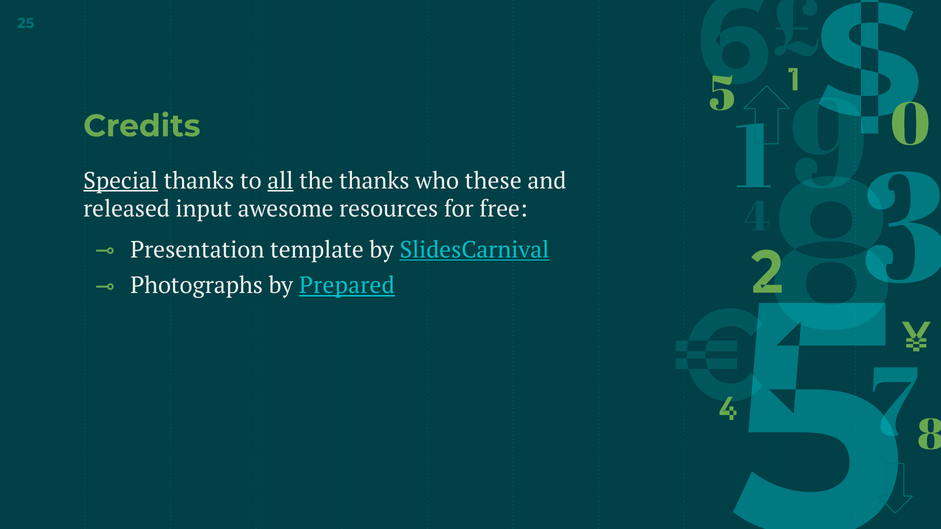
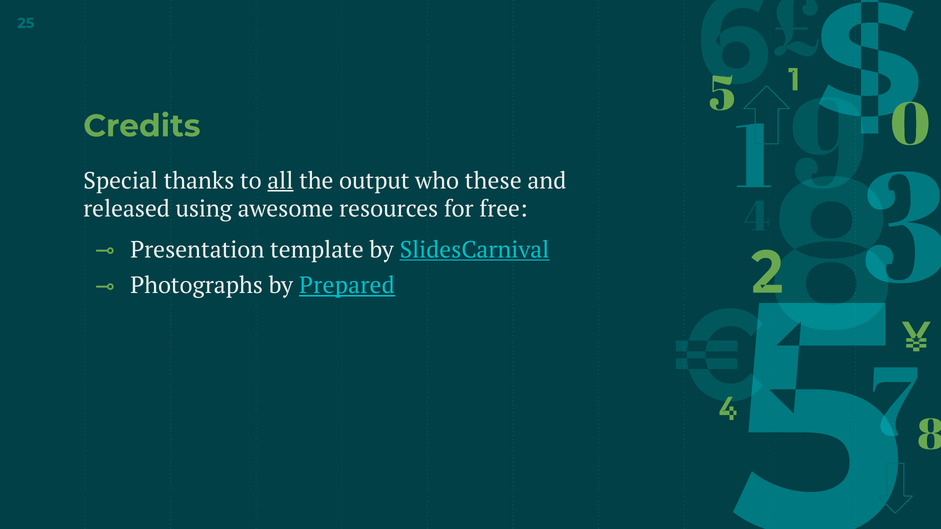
Special underline: present -> none (121, 181)
the thanks: thanks -> output (374, 181)
input: input -> using (204, 209)
